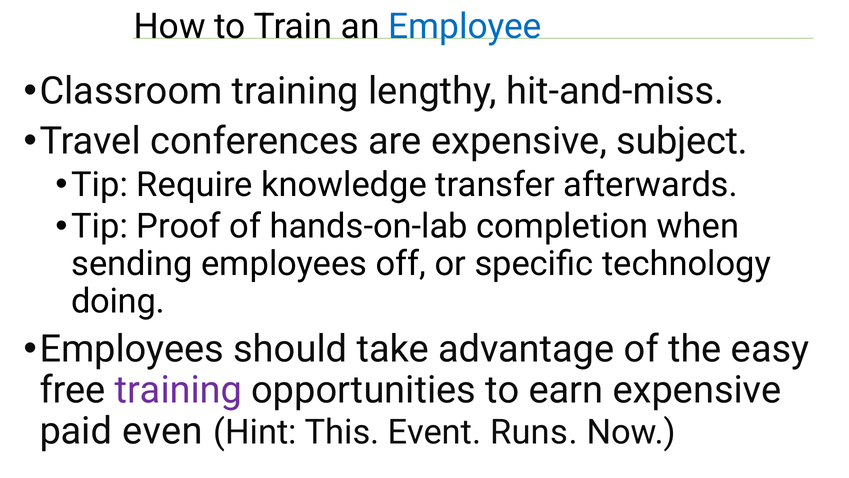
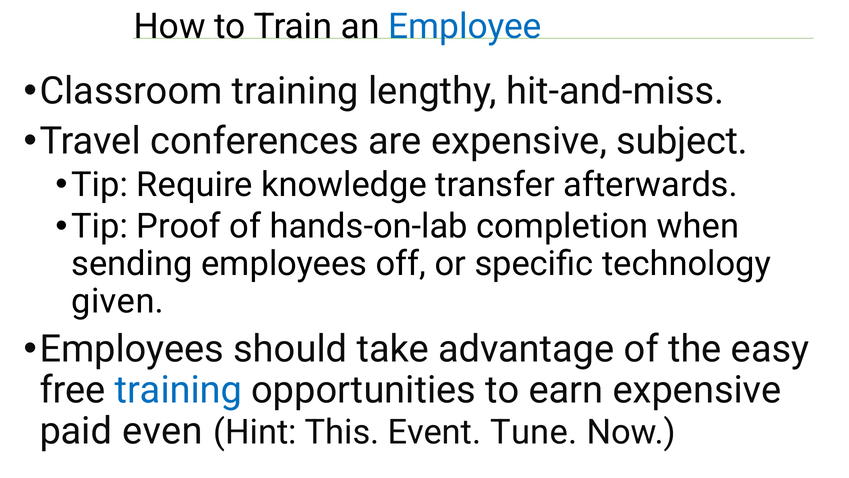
doing: doing -> given (118, 301)
training colour: purple -> blue (178, 390)
Runs: Runs -> Tune (534, 432)
